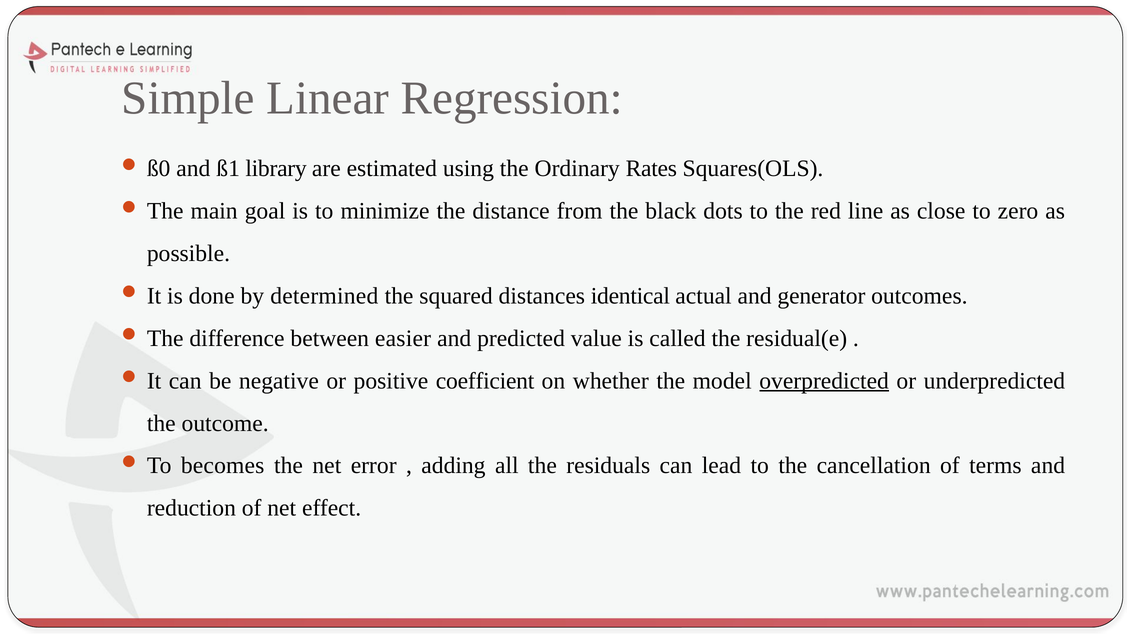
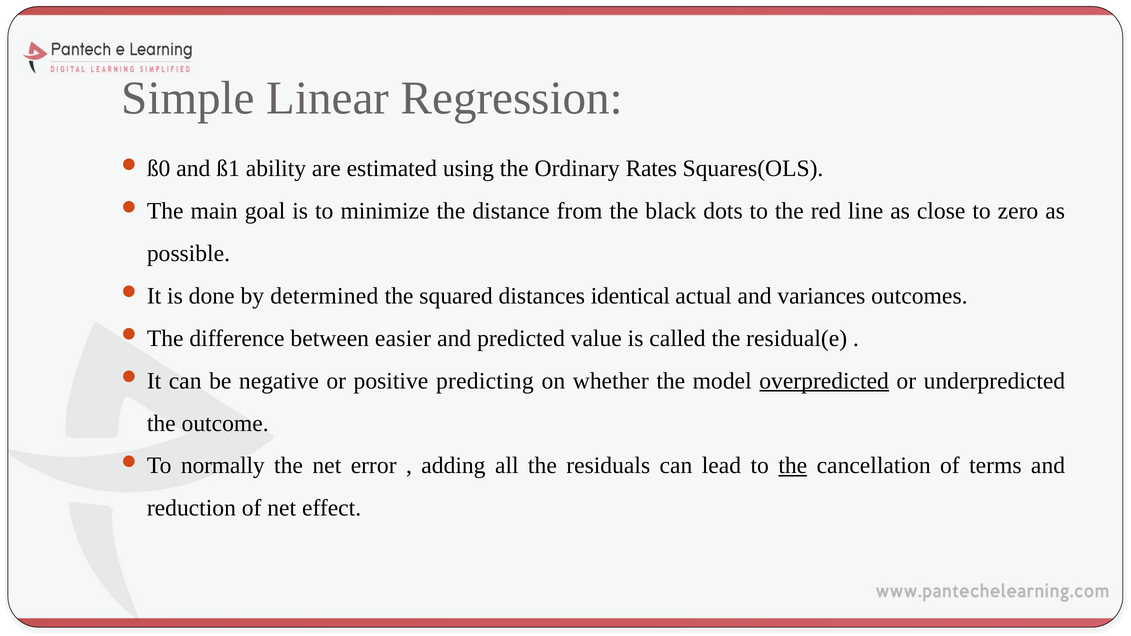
library: library -> ability (276, 168)
generator: generator -> variances (821, 296)
coefficient: coefficient -> predicting (485, 381)
becomes: becomes -> normally (223, 466)
the underline: none -> present (793, 466)
